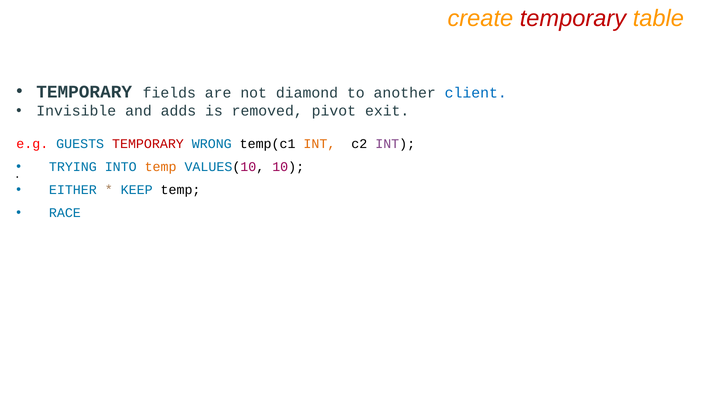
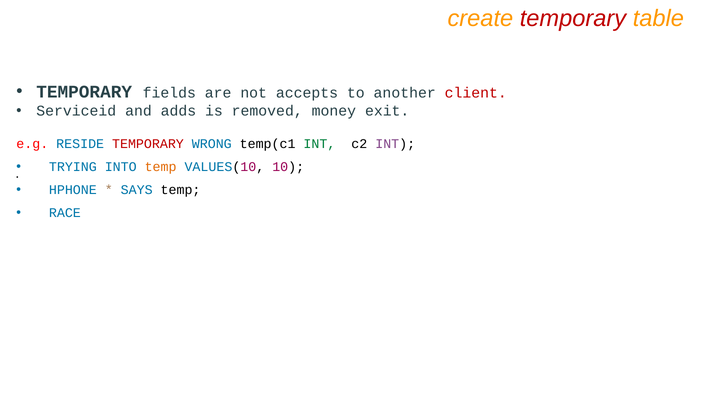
diamond: diamond -> accepts (307, 93)
client colour: blue -> red (476, 93)
Invisible: Invisible -> Serviceid (76, 111)
pivot: pivot -> money (334, 111)
GUESTS: GUESTS -> RESIDE (80, 144)
INT colour: orange -> green (319, 144)
EITHER: EITHER -> HPHONE (73, 190)
KEEP: KEEP -> SAYS (137, 190)
